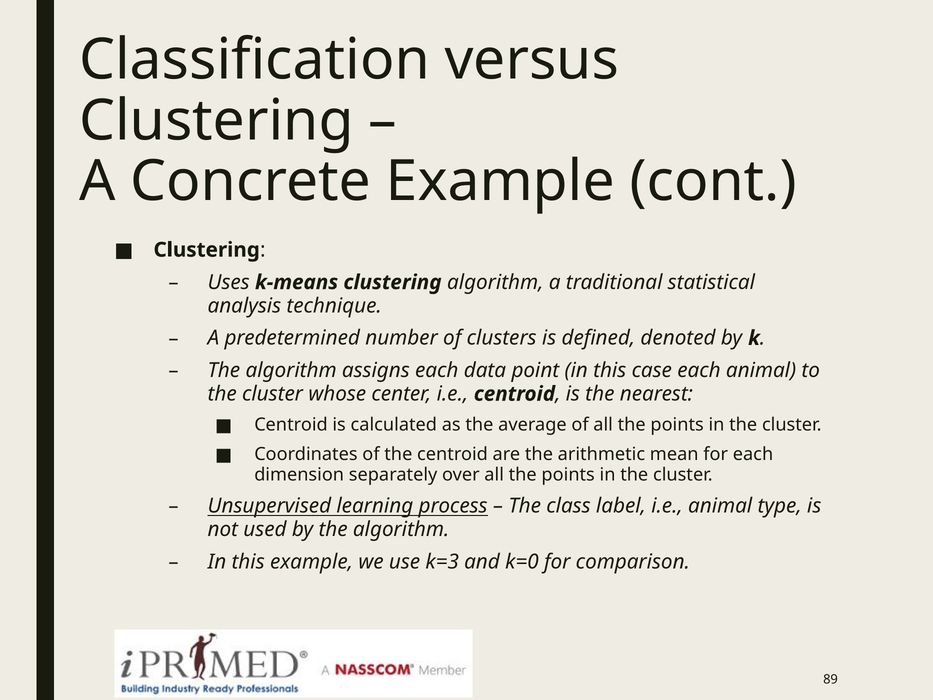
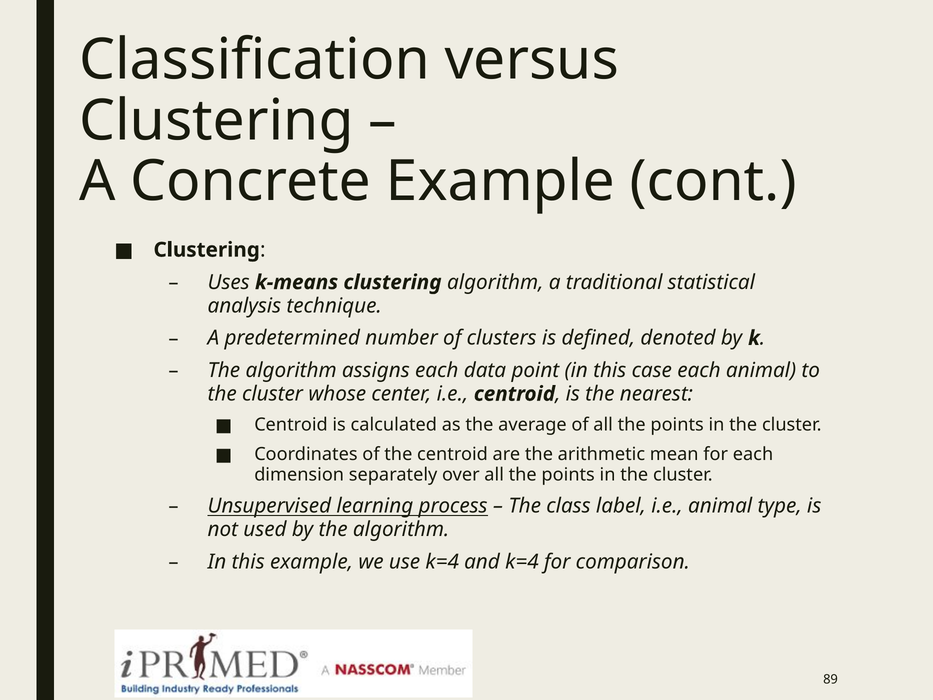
use k=3: k=3 -> k=4 (442, 562)
and k=0: k=0 -> k=4 (522, 562)
